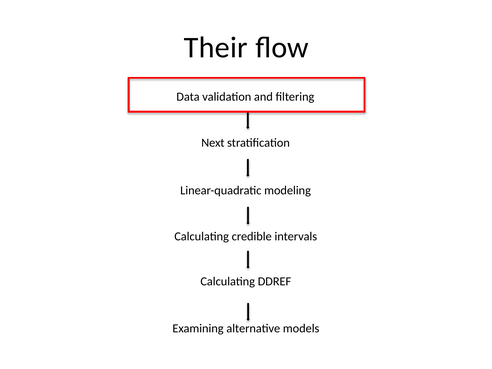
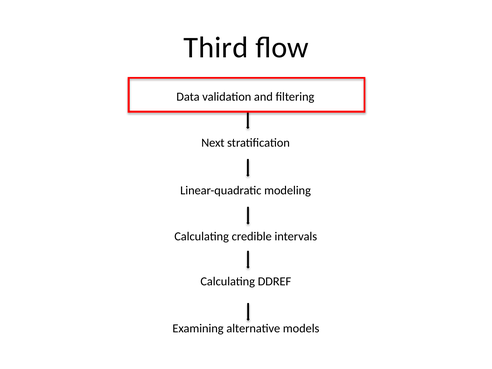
Their: Their -> Third (216, 48)
